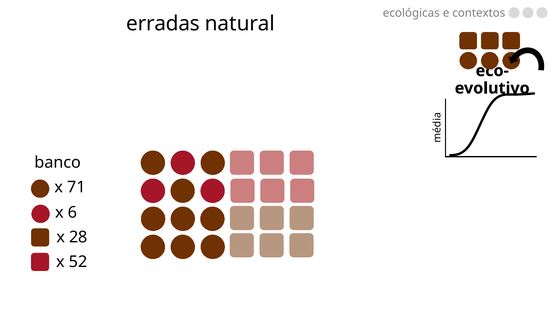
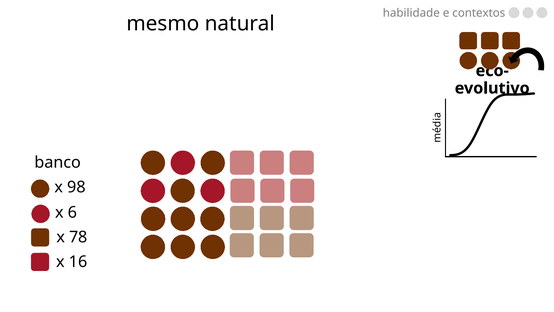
ecológicas: ecológicas -> habilidade (411, 13)
erradas: erradas -> mesmo (163, 24)
71: 71 -> 98 (76, 187)
28: 28 -> 78 (78, 237)
52: 52 -> 16 (78, 262)
